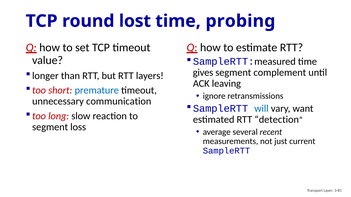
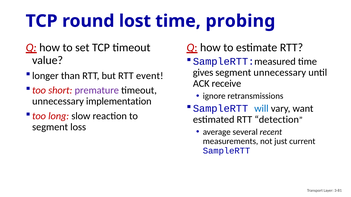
segment complement: complement -> unnecessary (280, 73)
layers: layers -> event (150, 76)
leaving: leaving -> receive (226, 84)
premature colour: blue -> purple (97, 91)
communication: communication -> implementation (119, 102)
